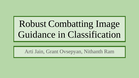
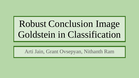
Combatting: Combatting -> Conclusion (71, 24)
Guidance: Guidance -> Goldstein (37, 35)
